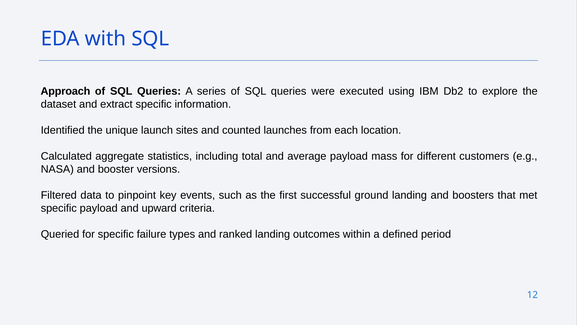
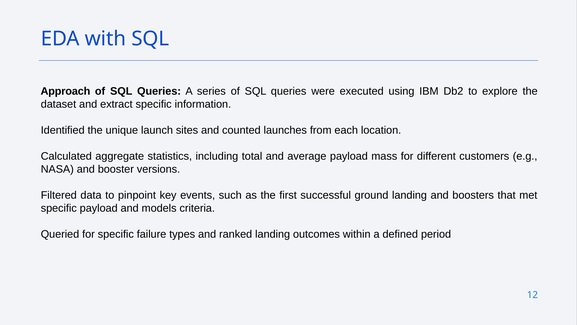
upward: upward -> models (159, 208)
